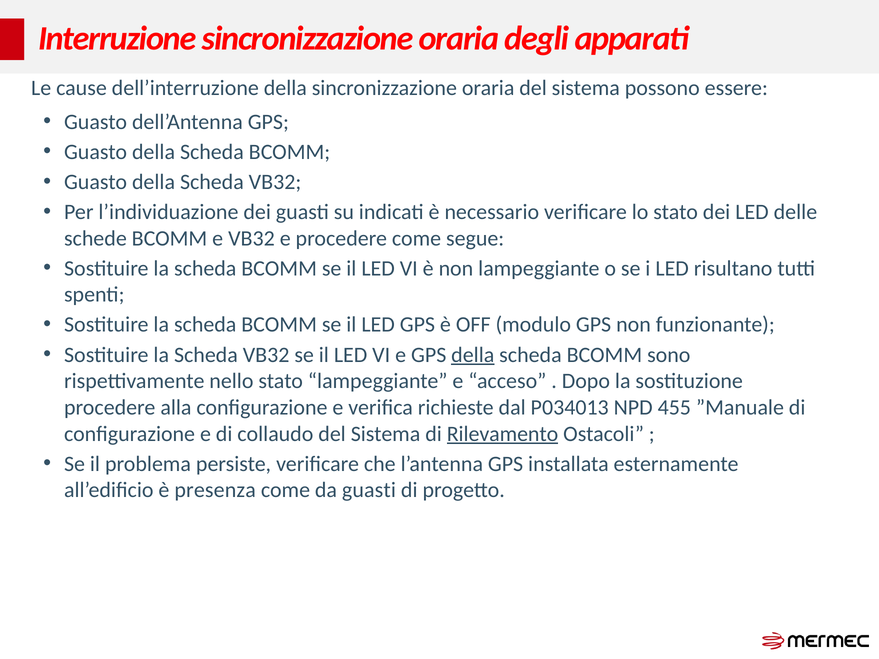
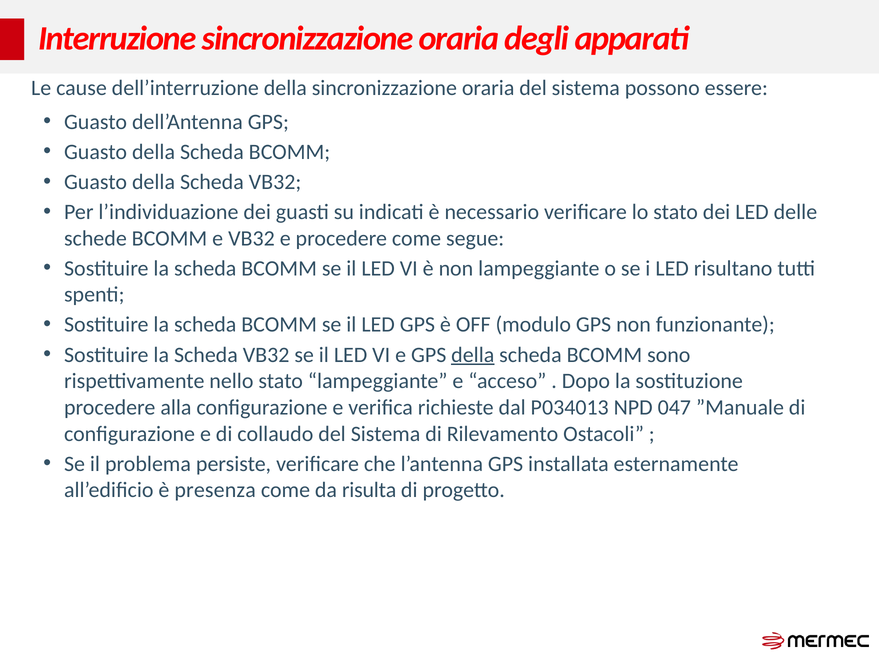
455: 455 -> 047 (674, 408)
Rilevamento underline: present -> none (503, 434)
da guasti: guasti -> risulta (369, 490)
